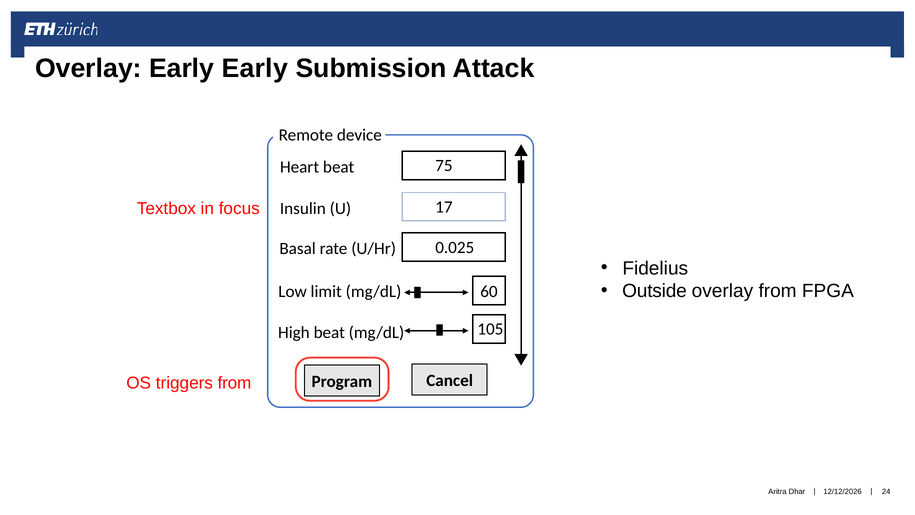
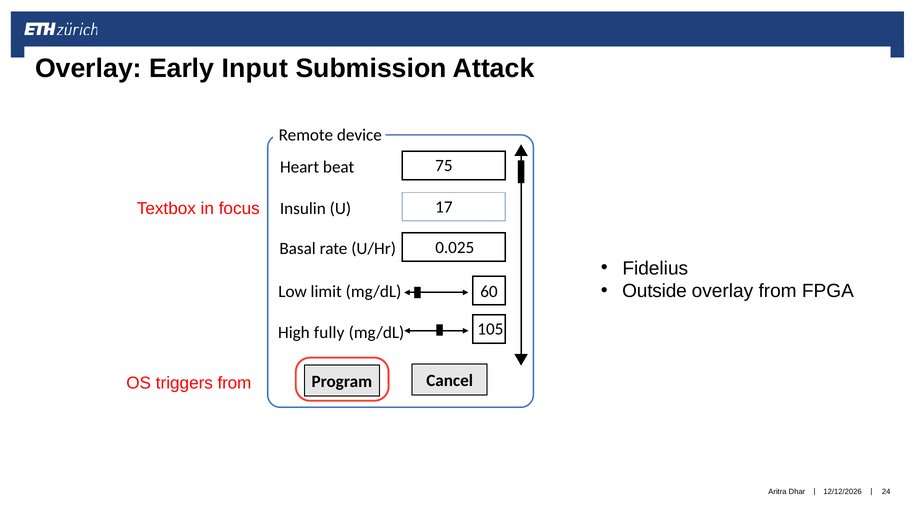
Early Early: Early -> Input (255, 69)
High beat: beat -> fully (329, 333)
